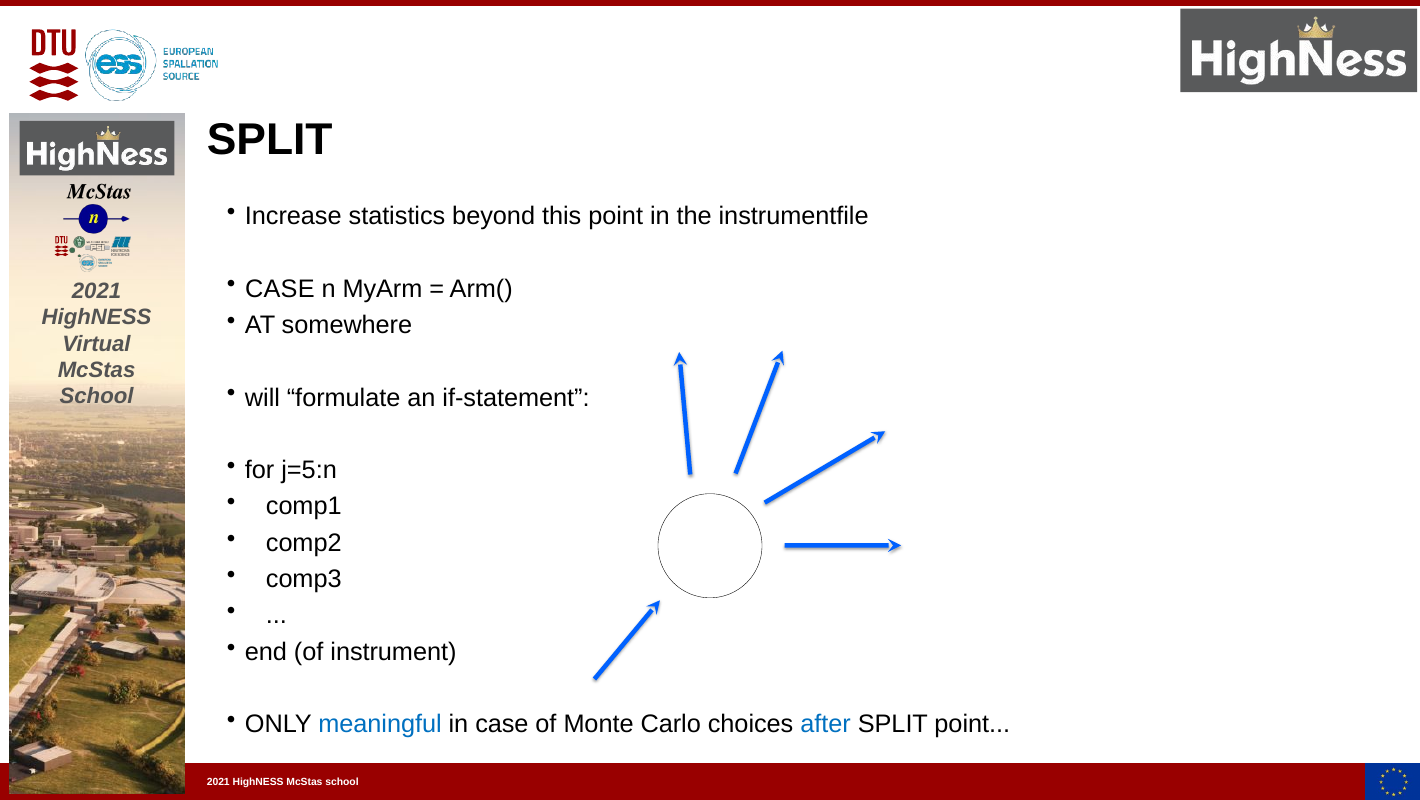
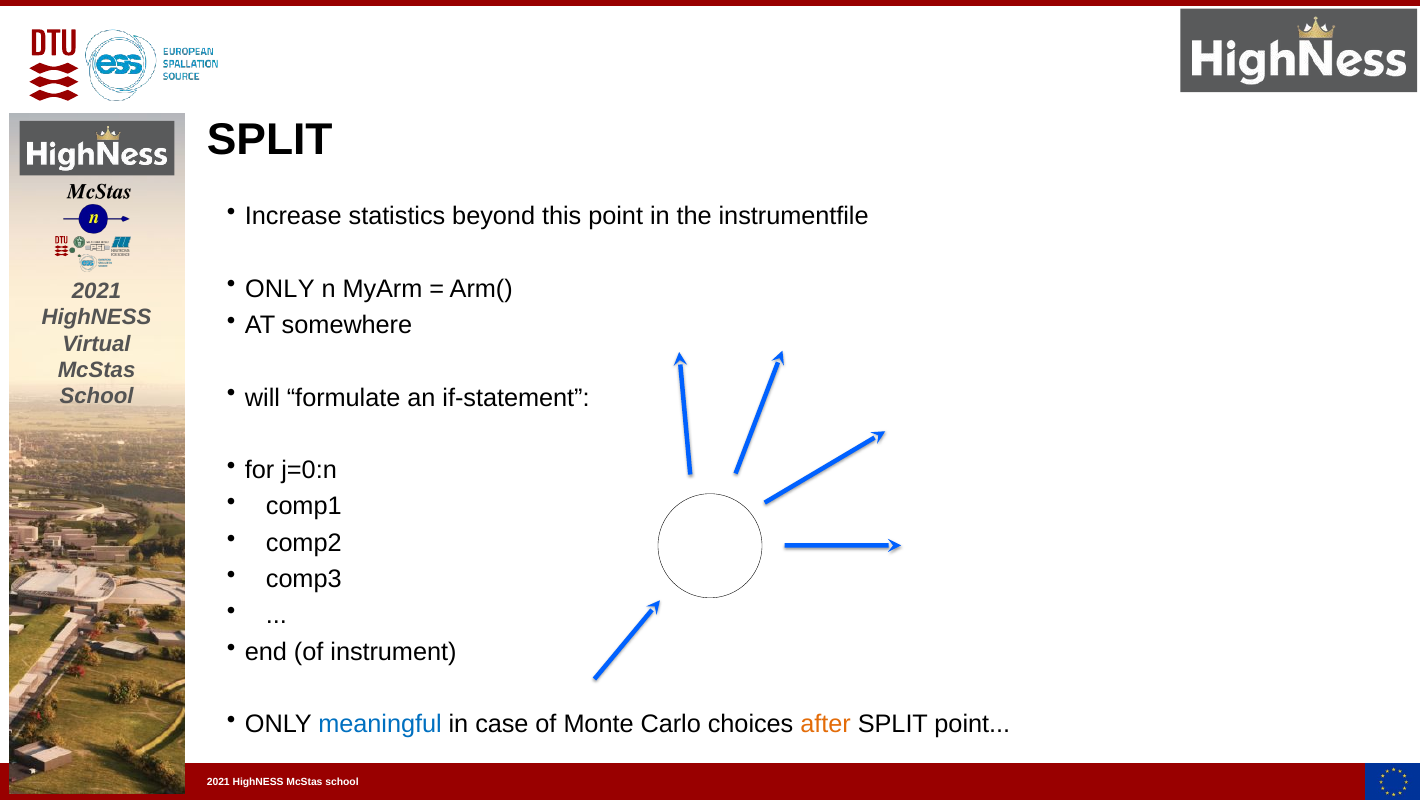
CASE: CASE -> ONLY (280, 289)
j=5:n: j=5:n -> j=0:n (309, 470)
after colour: blue -> orange (826, 724)
